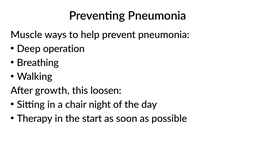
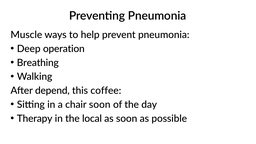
growth: growth -> depend (52, 91)
loosen: loosen -> coffee (106, 91)
chair night: night -> soon (100, 105)
start: start -> local (92, 119)
